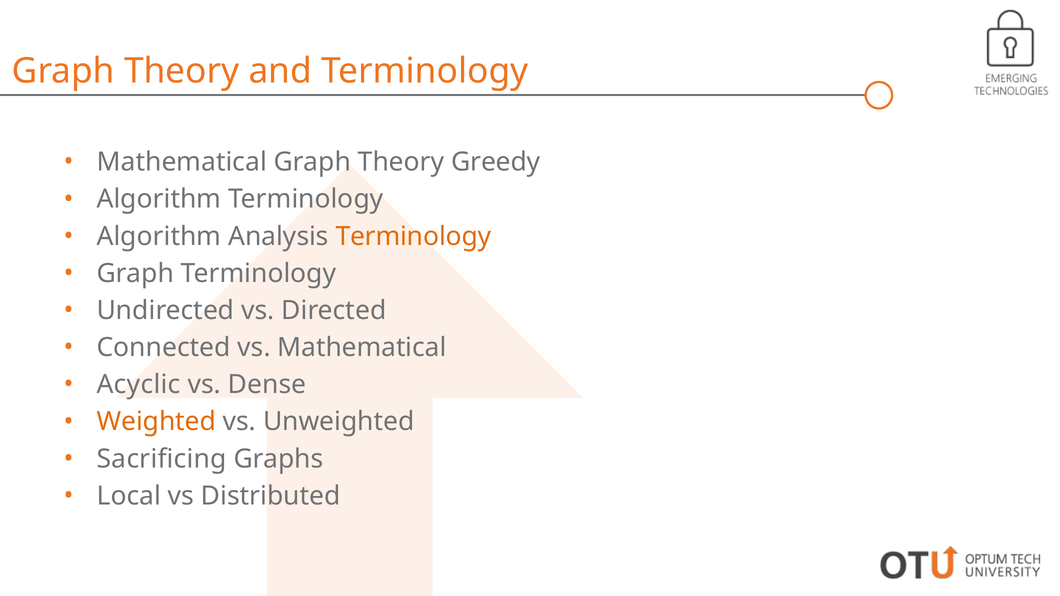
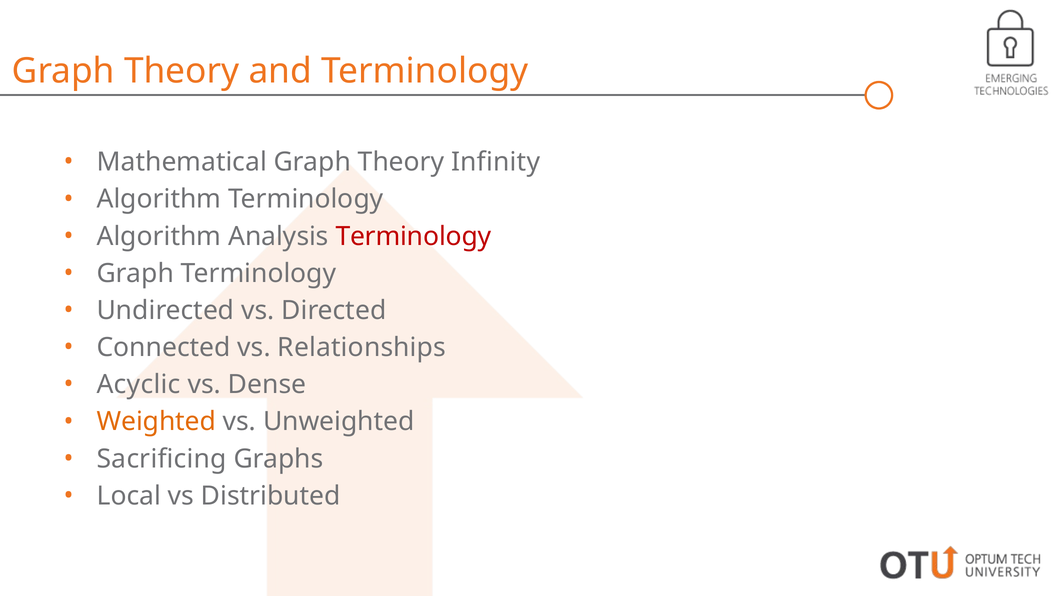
Greedy: Greedy -> Infinity (496, 162)
Terminology colour: orange -> red (413, 236)
vs Mathematical: Mathematical -> Relationships (362, 348)
